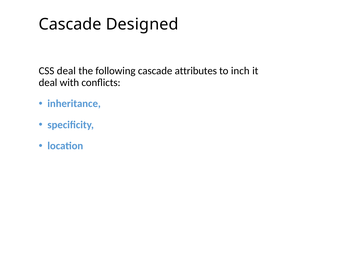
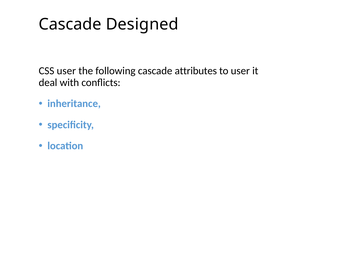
CSS deal: deal -> user (66, 71)
to inch: inch -> user (240, 71)
